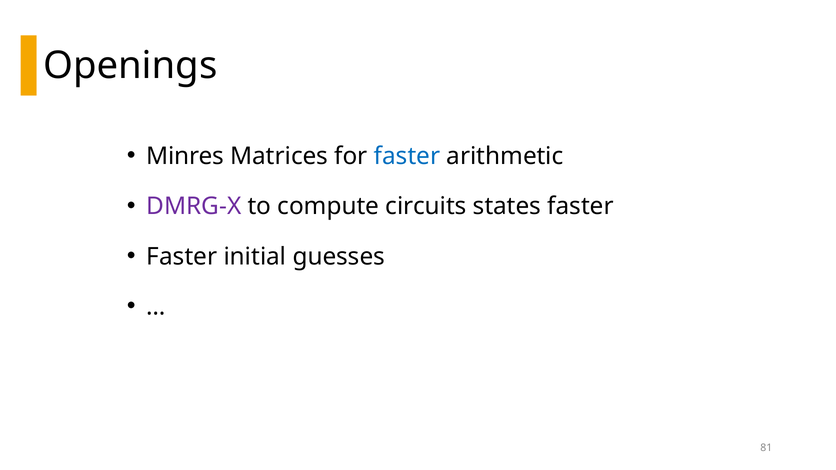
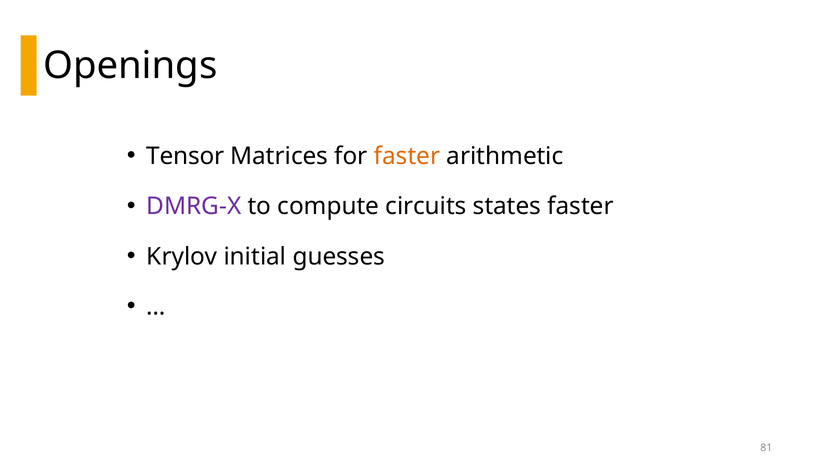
Minres: Minres -> Tensor (185, 156)
faster colour: blue -> orange (407, 156)
Faster: Faster -> Krylov (182, 257)
